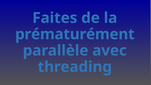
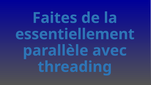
prématurément: prématurément -> essentiellement (75, 34)
